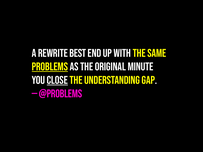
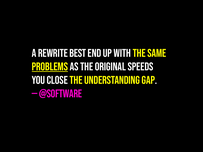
minute: minute -> speeds (141, 67)
close underline: present -> none (57, 80)
@problems: @problems -> @software (61, 94)
